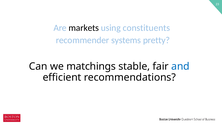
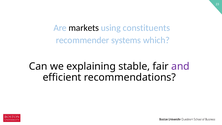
pretty: pretty -> which (156, 40)
matchings: matchings -> explaining (91, 66)
and colour: blue -> purple (180, 66)
